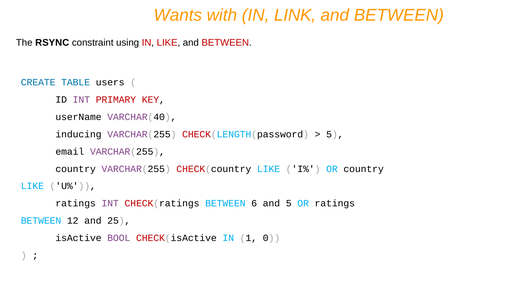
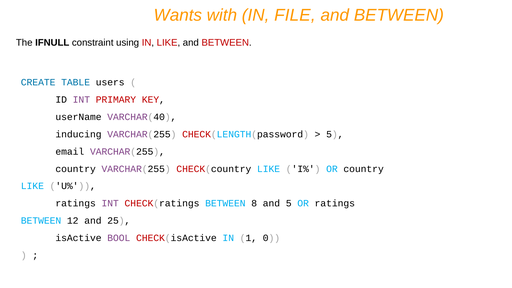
LINK: LINK -> FILE (295, 15)
RSYNC: RSYNC -> IFNULL (52, 43)
6: 6 -> 8 (254, 203)
